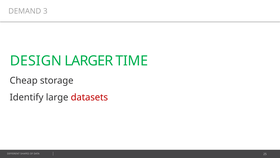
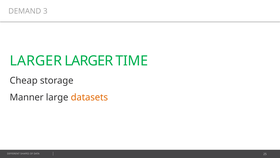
DESIGN: DESIGN -> LARGER (36, 61)
Identify: Identify -> Manner (27, 97)
datasets colour: red -> orange (89, 97)
